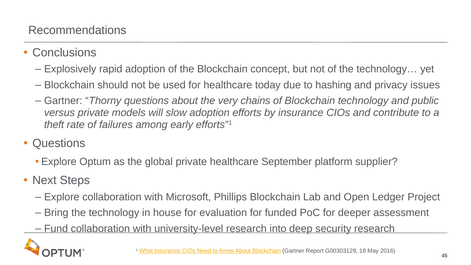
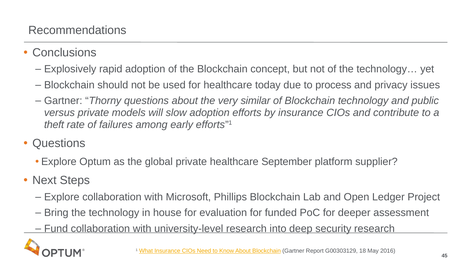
hashing: hashing -> process (333, 85)
chains: chains -> similar (256, 101)
